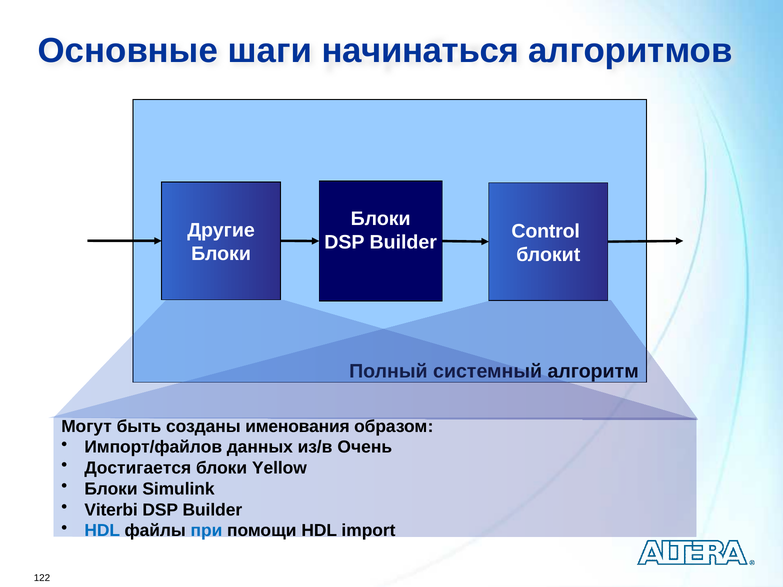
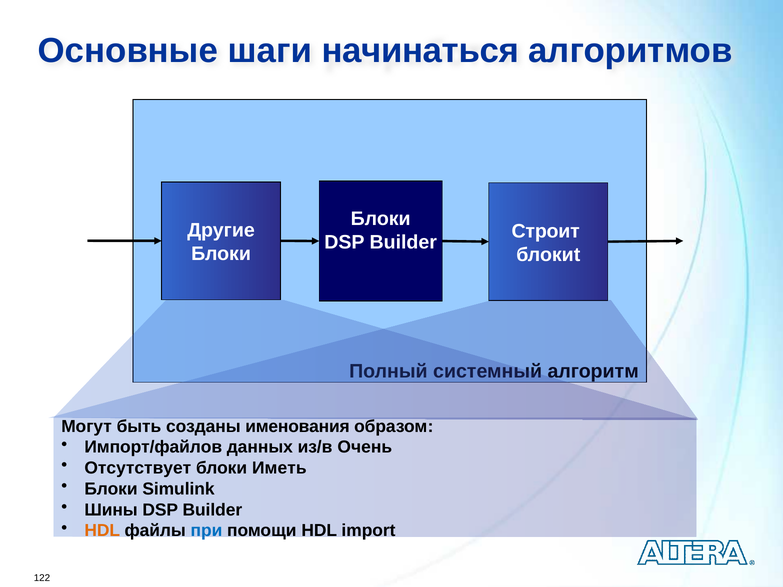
Control: Control -> Строит (546, 231)
Достигается: Достигается -> Отсутствует (138, 468)
Yellow: Yellow -> Иметь (279, 468)
Viterbi: Viterbi -> Шины (111, 510)
HDL colour: blue -> orange (102, 531)
